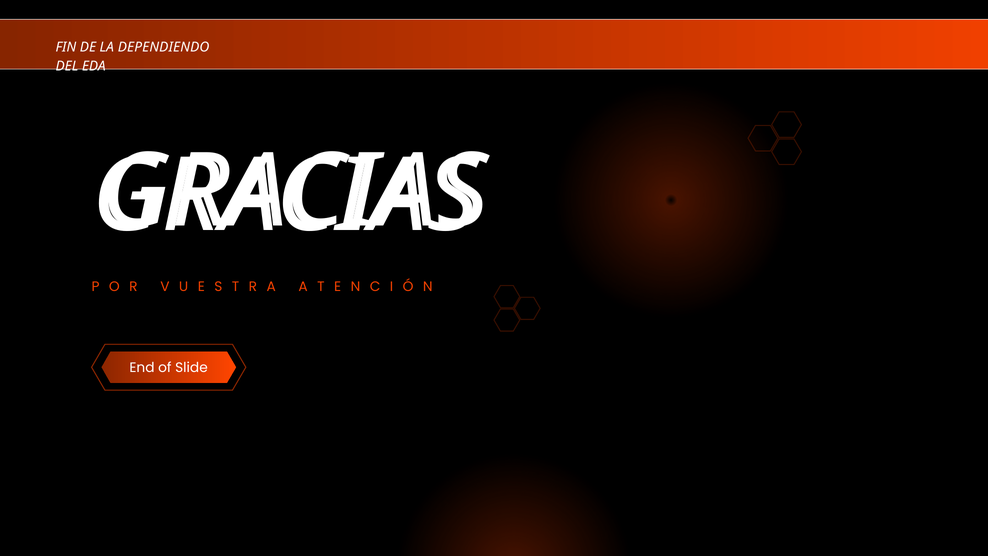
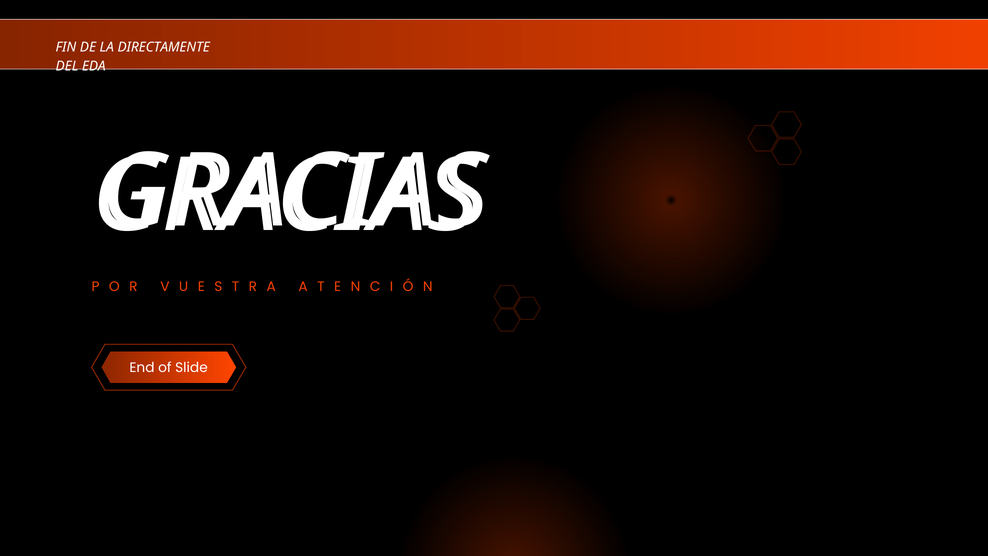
DEPENDIENDO: DEPENDIENDO -> DIRECTAMENTE (164, 47)
